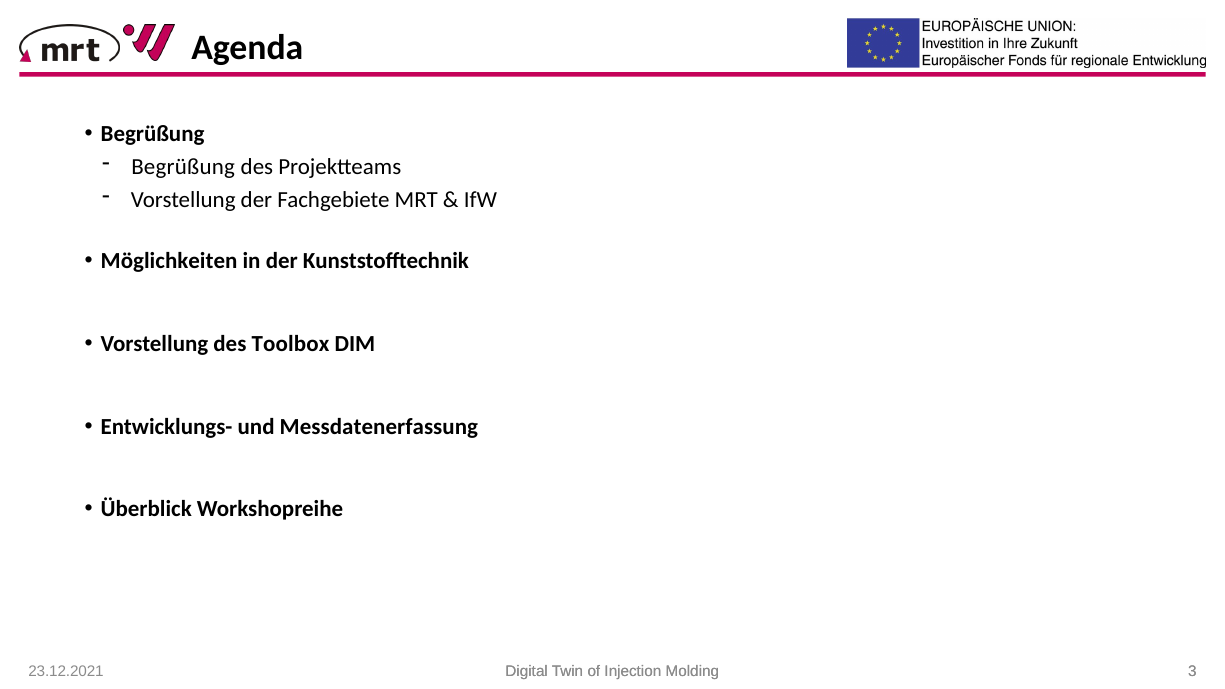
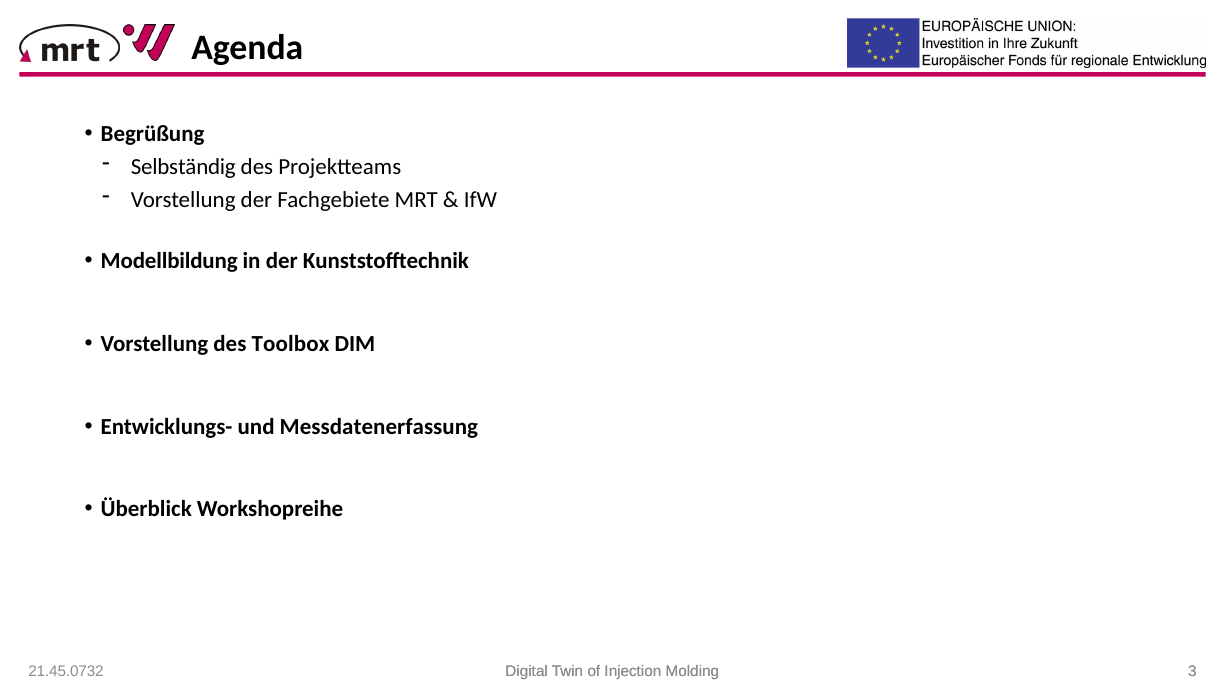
Begrüßung: Begrüßung -> Selbständig (183, 167)
Möglichkeiten: Möglichkeiten -> Modellbildung (169, 261)
23.12.2021: 23.12.2021 -> 21.45.0732 (66, 671)
